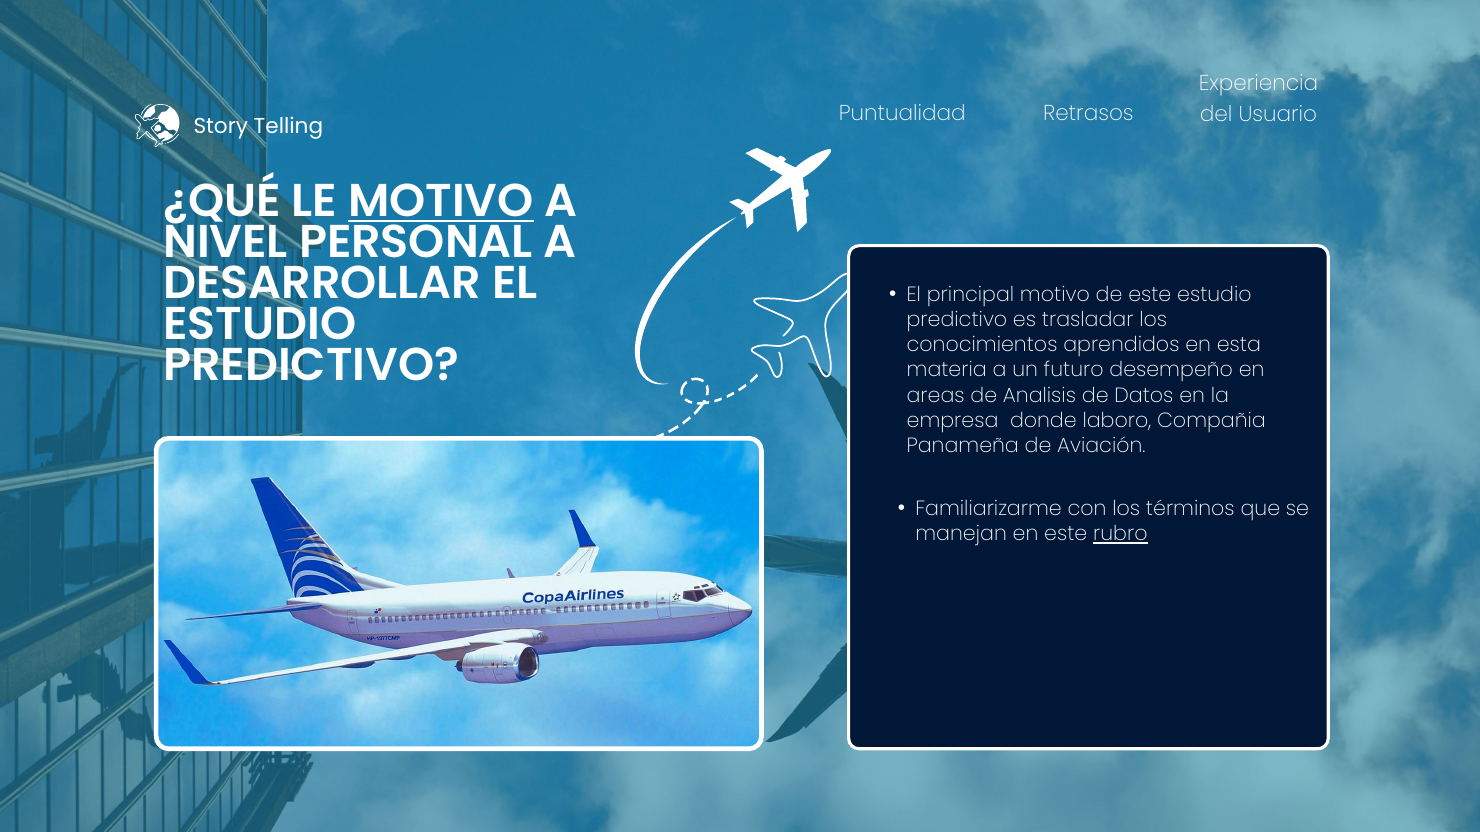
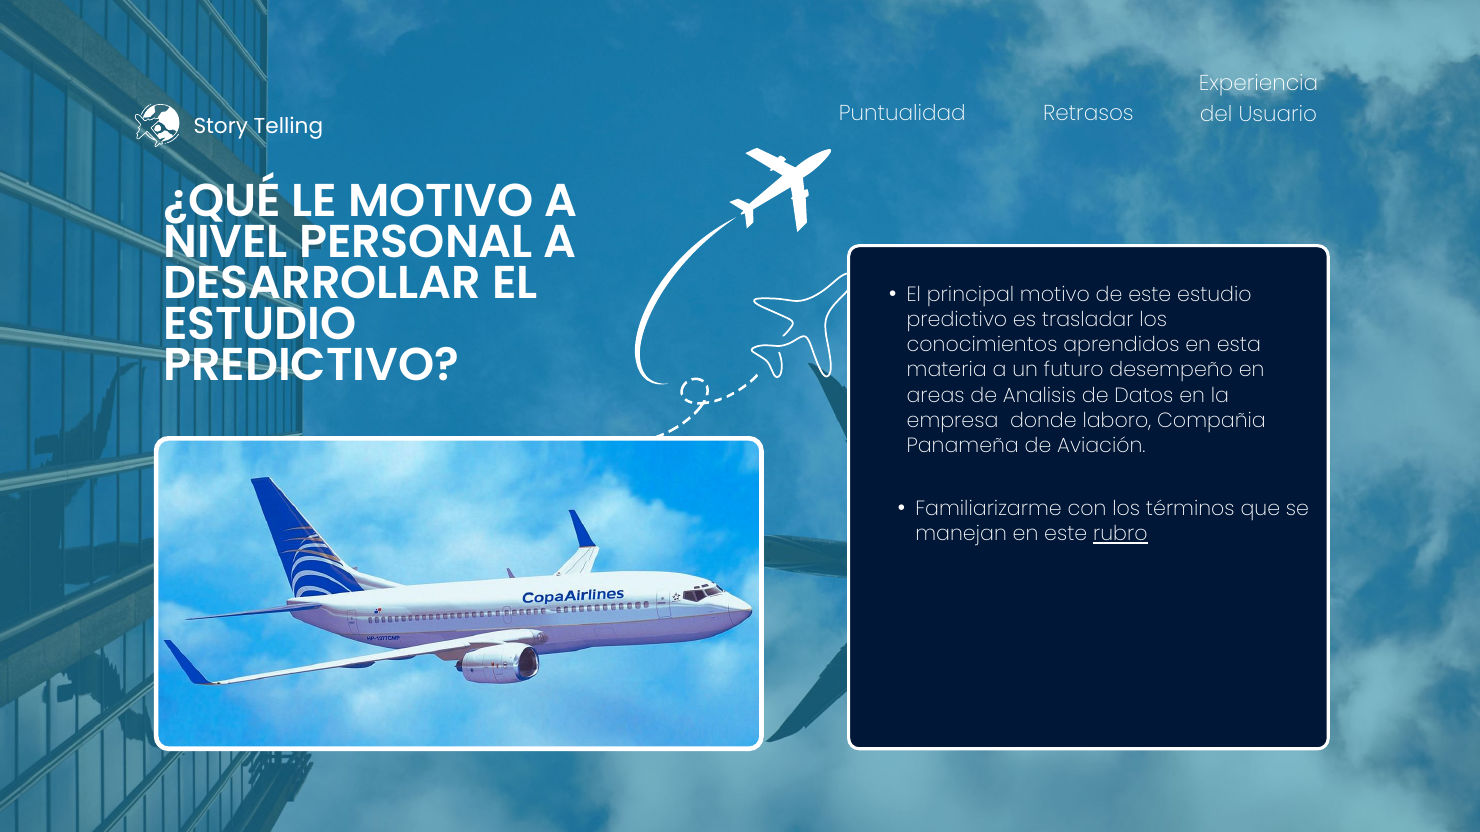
MOTIVO underline: present -> none (441, 201)
